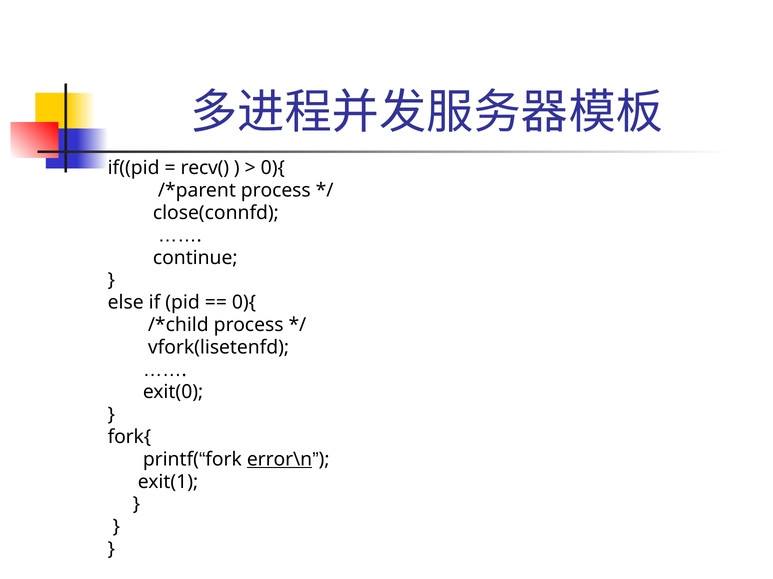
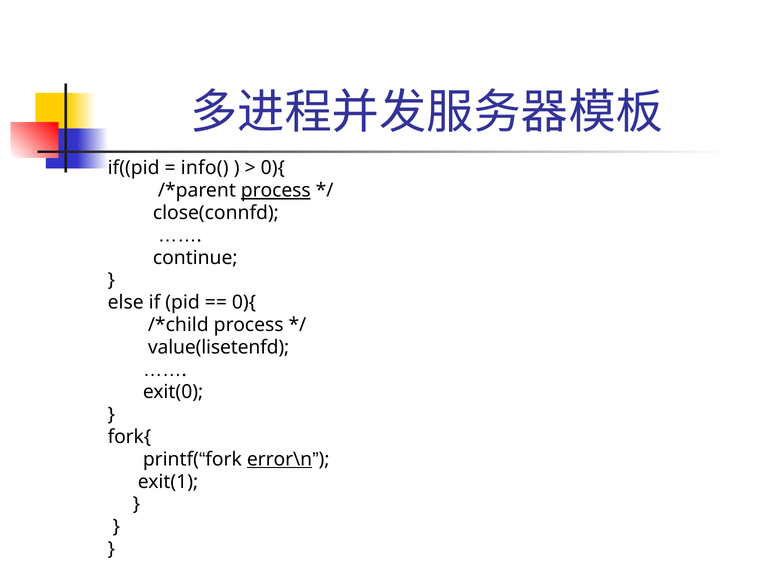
recv(: recv( -> info( (205, 168)
process underline: none -> present (276, 191)
vfork(lisetenfd: vfork(lisetenfd -> value(lisetenfd (219, 348)
